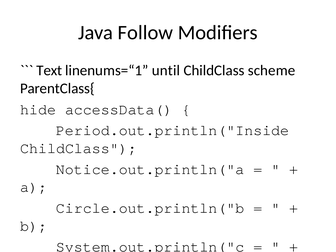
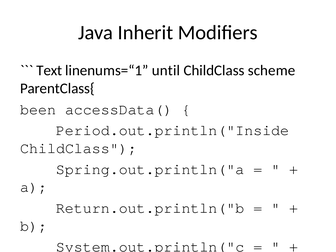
Follow: Follow -> Inherit (145, 33)
hide: hide -> been (38, 109)
Notice.out.println("a: Notice.out.println("a -> Spring.out.println("a (150, 169)
Circle.out.println("b: Circle.out.println("b -> Return.out.println("b (150, 208)
